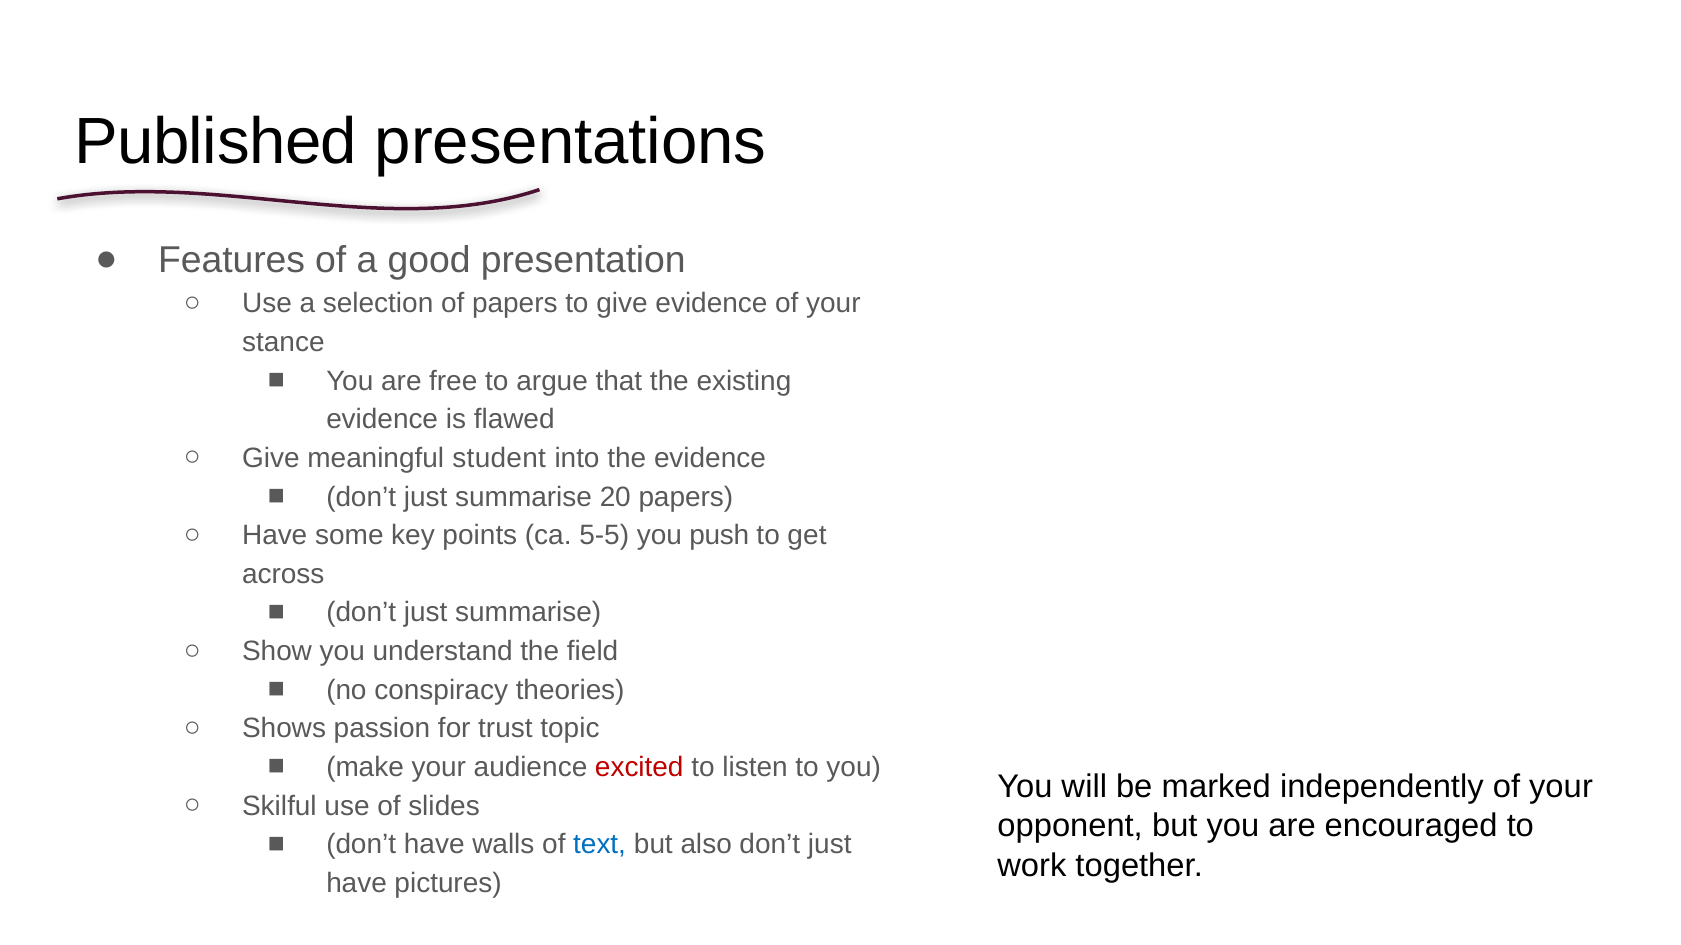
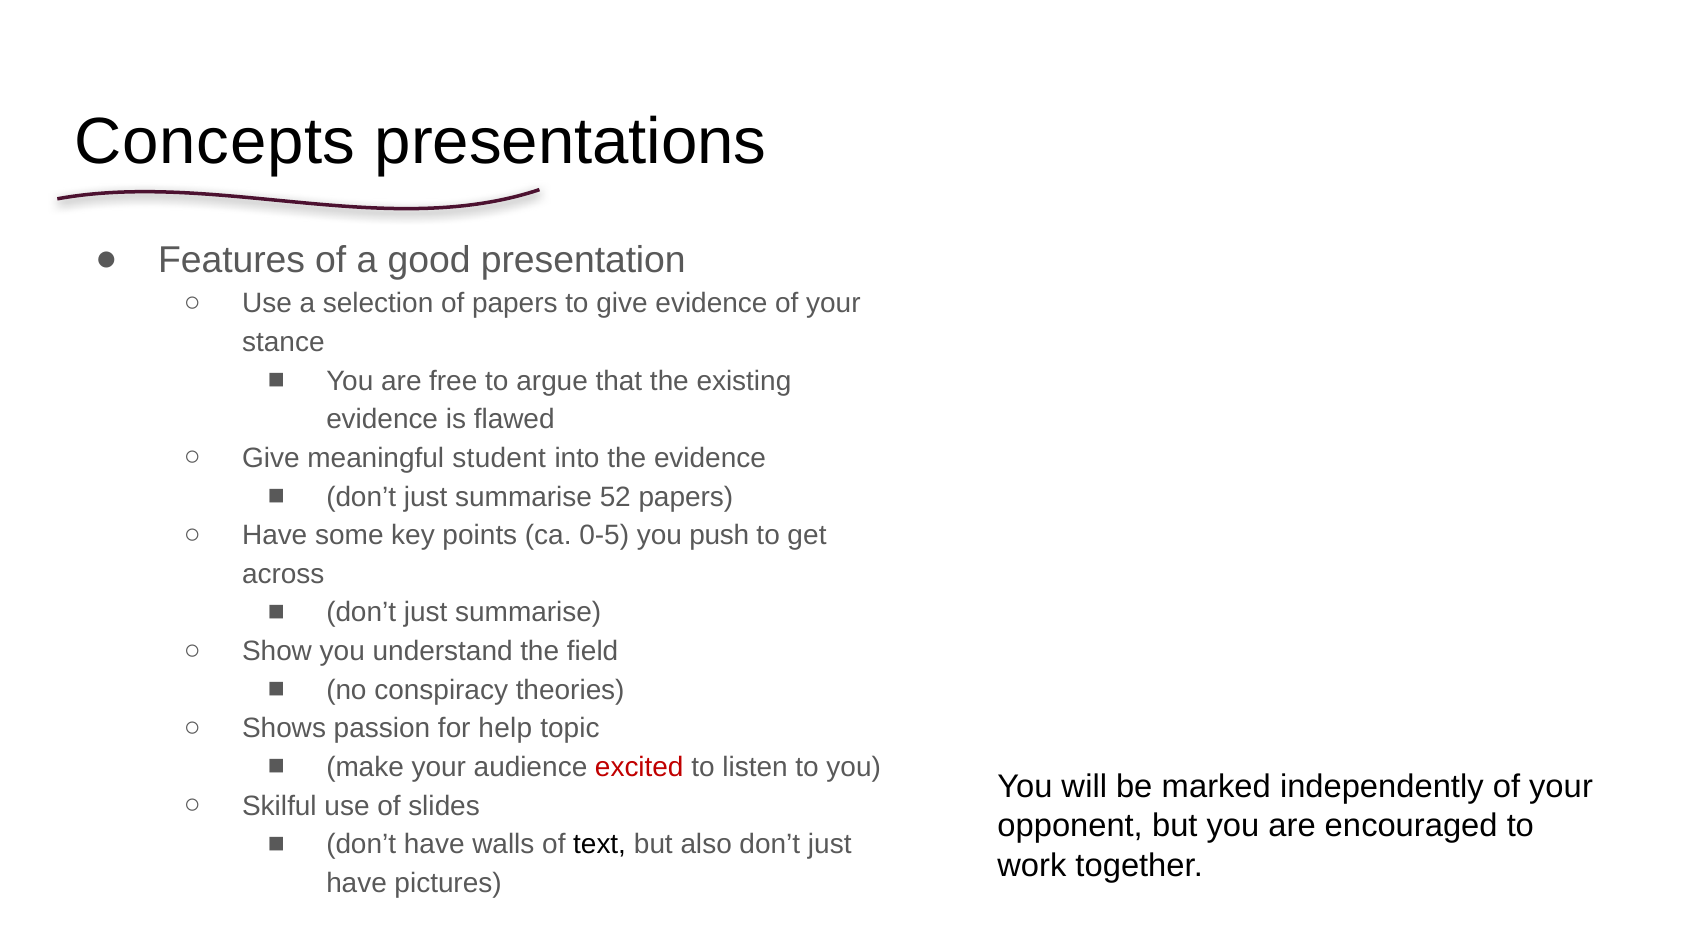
Published: Published -> Concepts (215, 142)
20: 20 -> 52 (615, 497)
5-5: 5-5 -> 0-5 (604, 536)
trust: trust -> help (505, 729)
text colour: blue -> black (600, 845)
